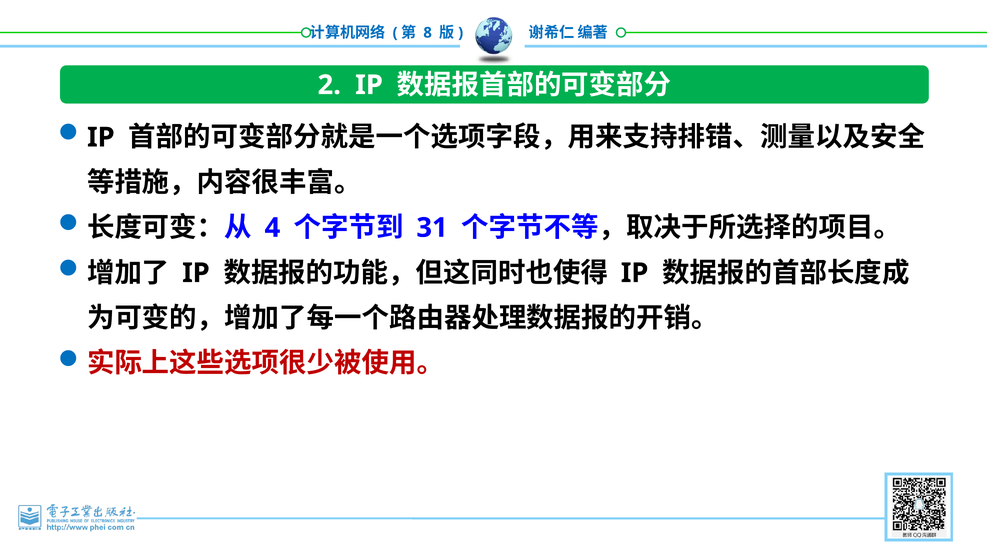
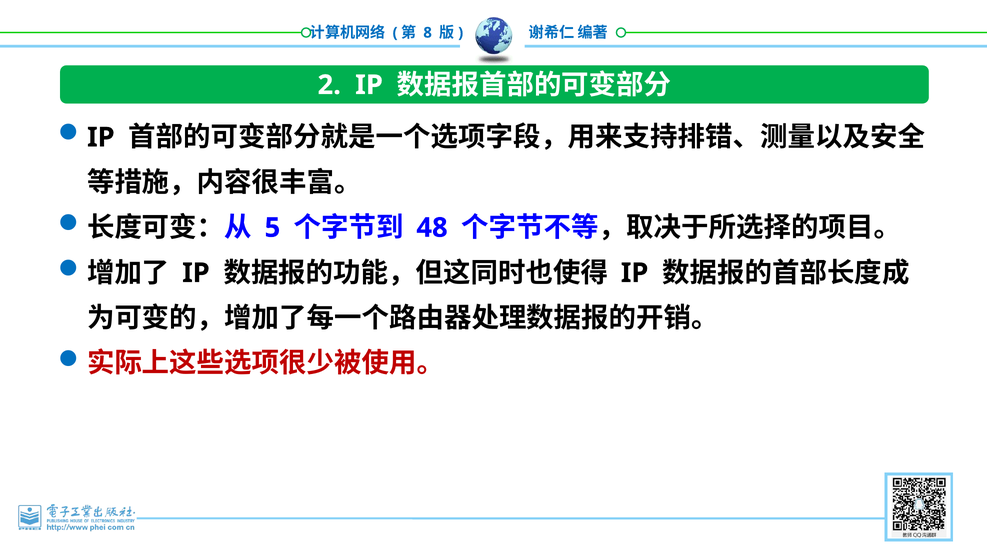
4: 4 -> 5 (272, 228)
31: 31 -> 48 (432, 228)
